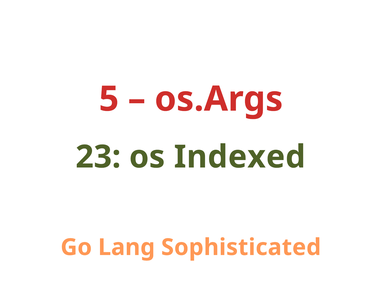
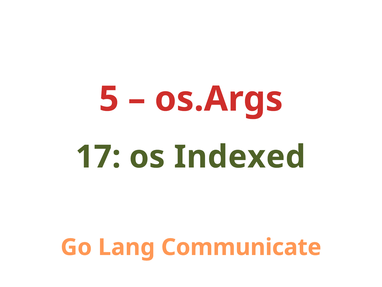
23: 23 -> 17 (98, 157)
Sophisticated: Sophisticated -> Communicate (241, 247)
